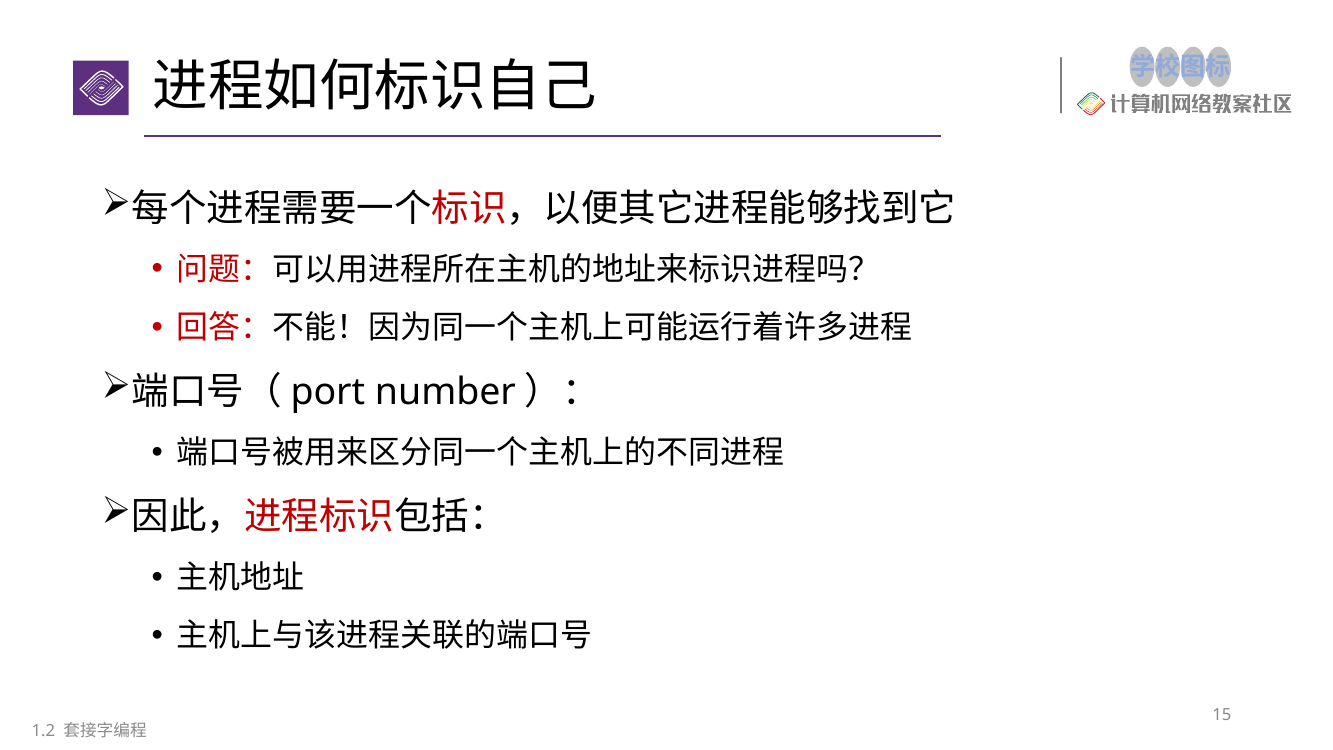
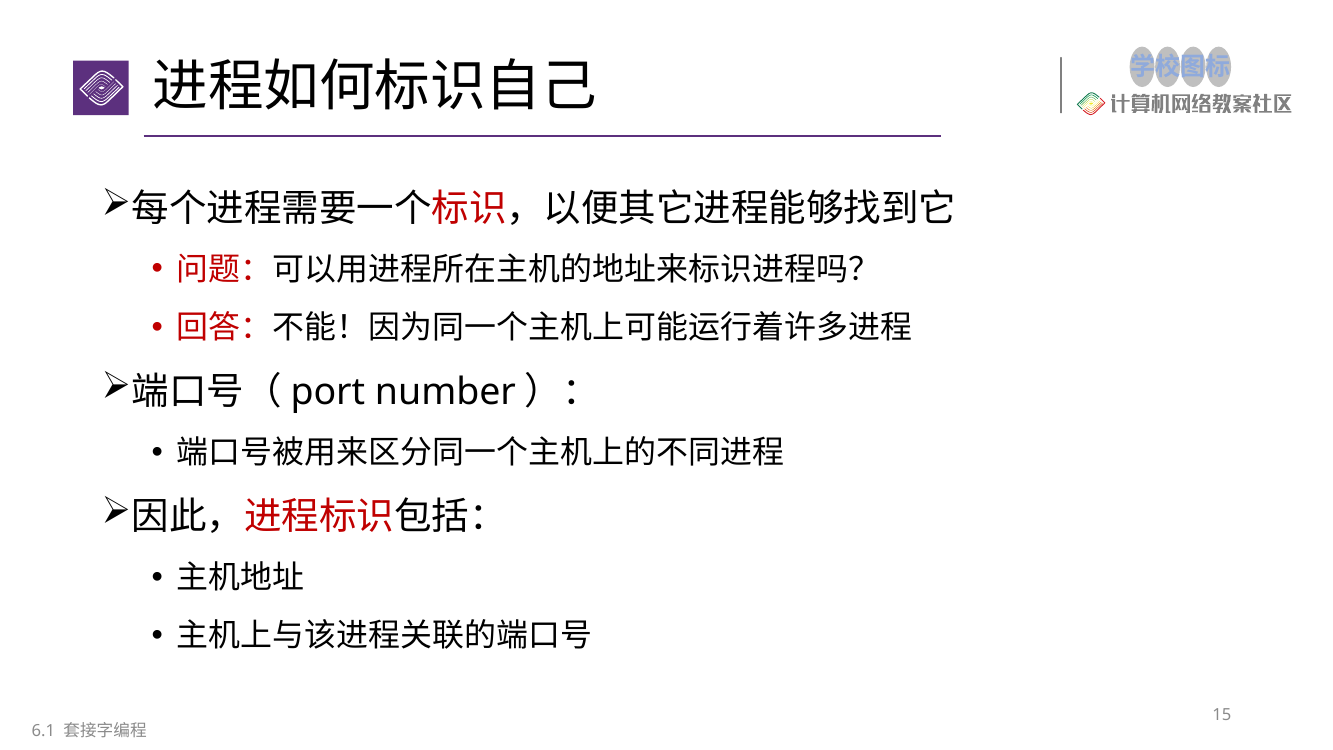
1.2: 1.2 -> 6.1 (43, 731)
